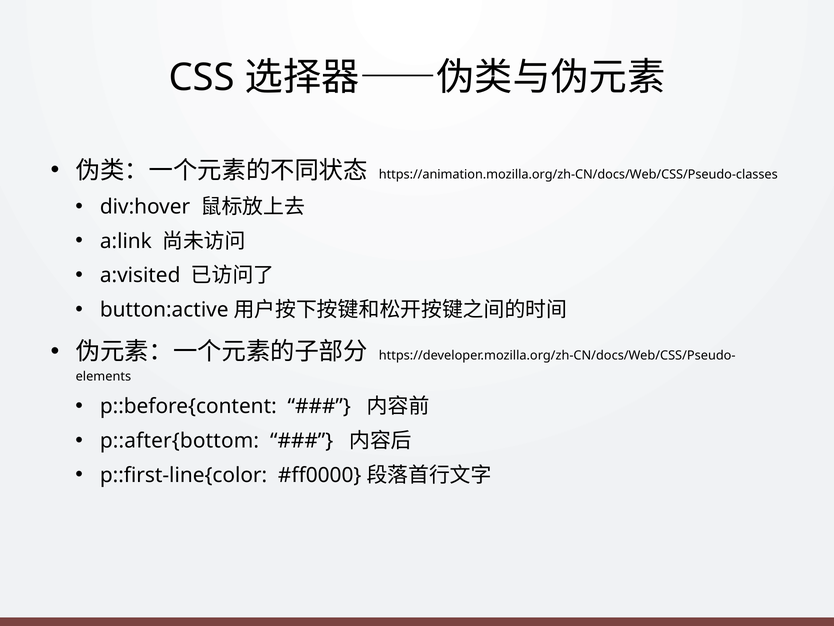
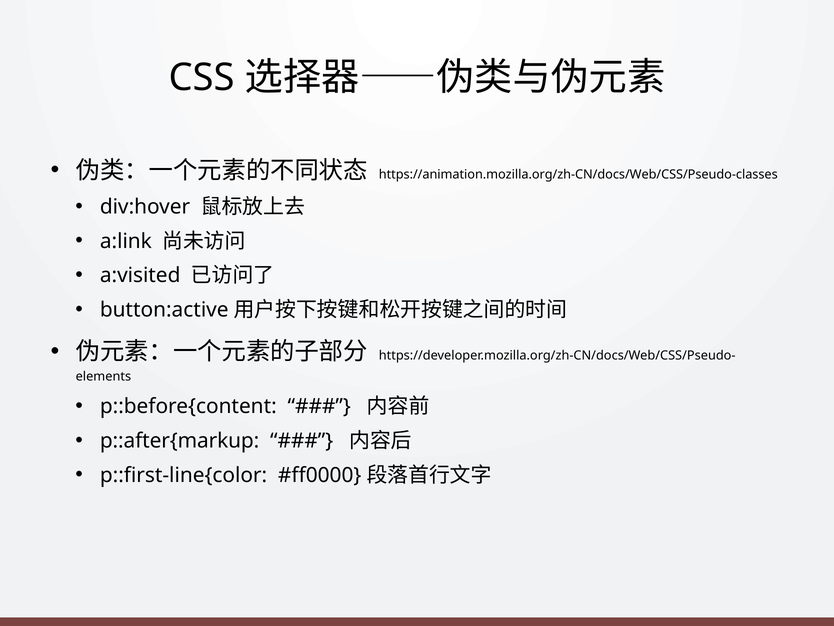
p::after{bottom: p::after{bottom -> p::after{markup (180, 440)
